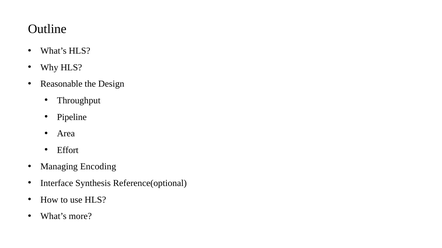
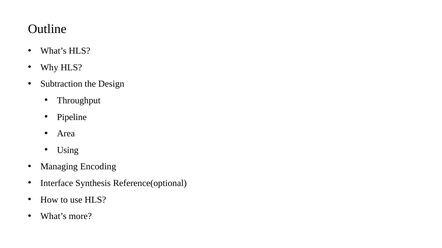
Reasonable: Reasonable -> Subtraction (61, 84)
Effort: Effort -> Using (68, 150)
